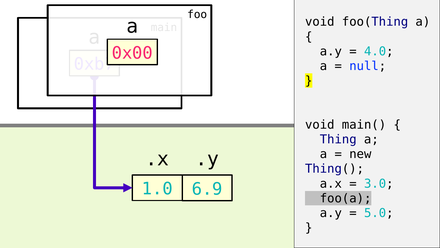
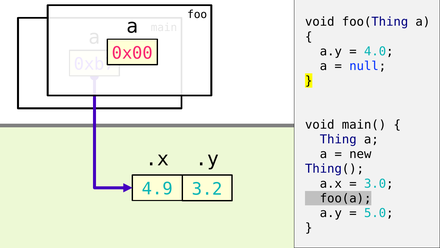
1.0: 1.0 -> 4.9 (157, 189)
6.9: 6.9 -> 3.2 (207, 189)
